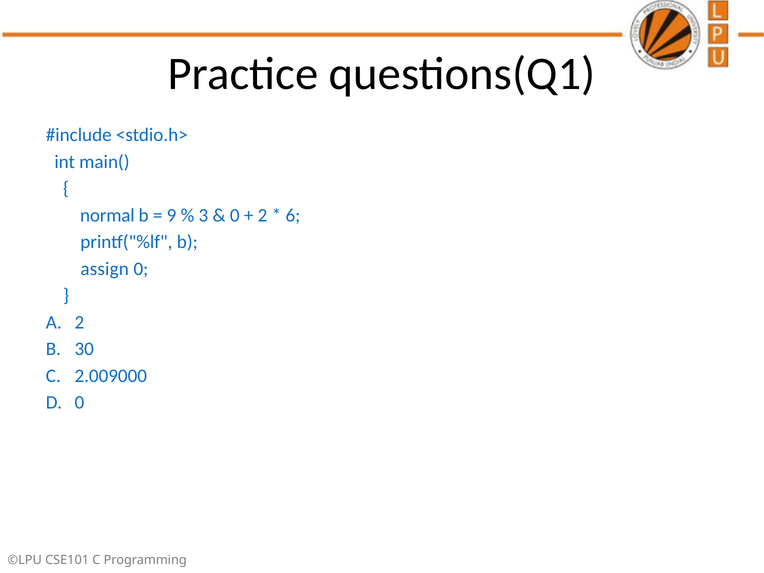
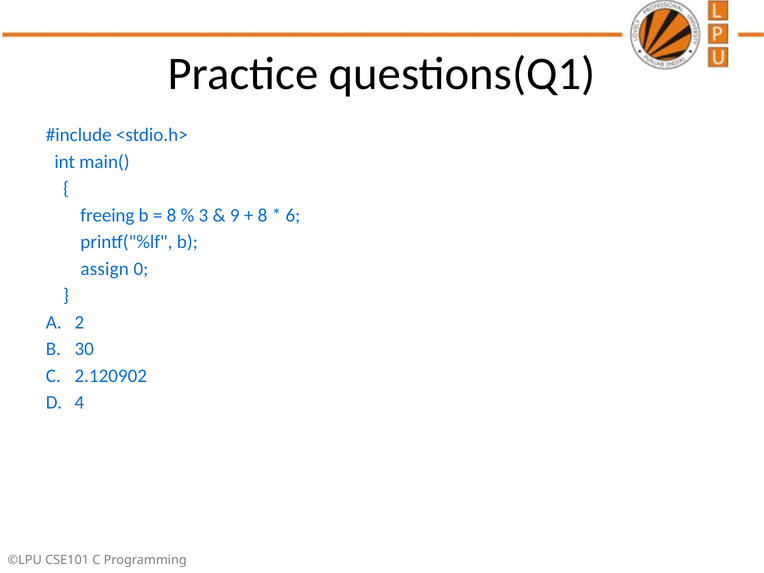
normal: normal -> freeing (107, 215)
9: 9 -> 8 (172, 215)
0: 0 -> 9 (235, 215)
2: 2 -> 8 (263, 215)
2.009000: 2.009000 -> 2.120902 (111, 376)
0: 0 -> 4 (79, 402)
